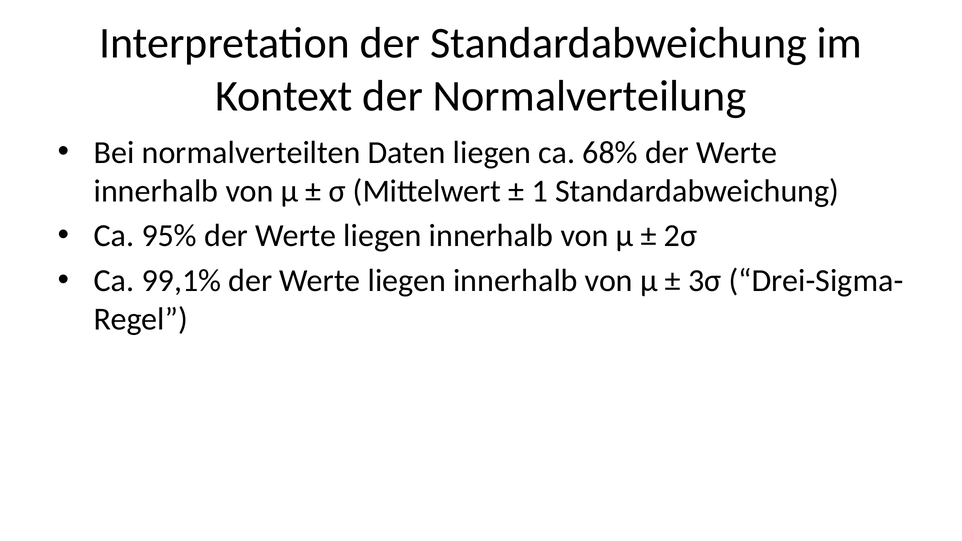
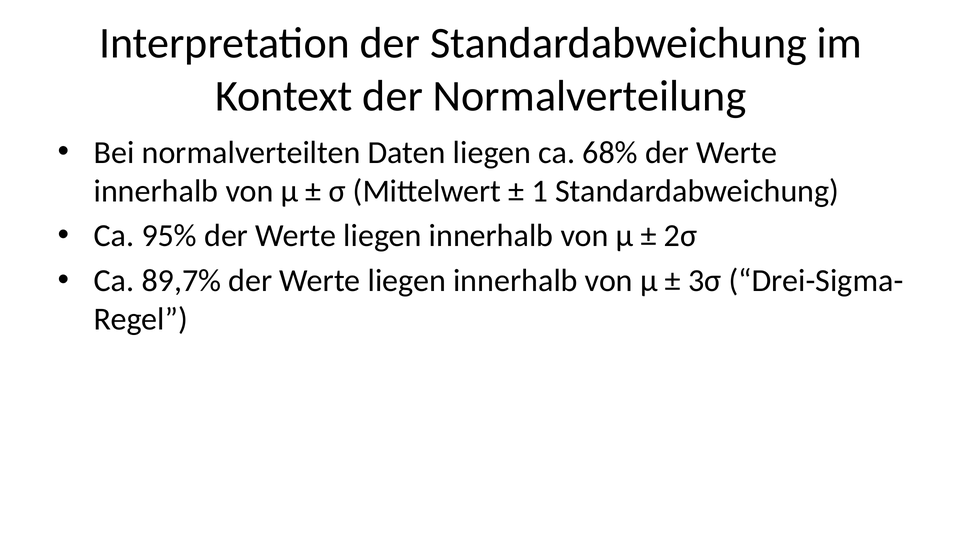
99,1%: 99,1% -> 89,7% (181, 281)
